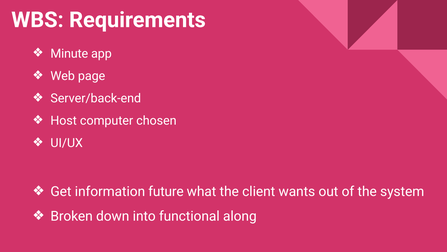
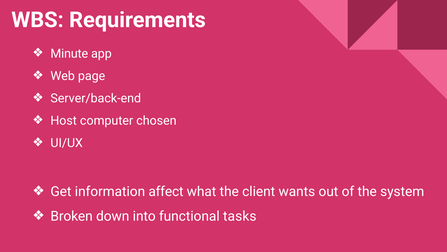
future: future -> affect (166, 191)
along: along -> tasks (240, 216)
